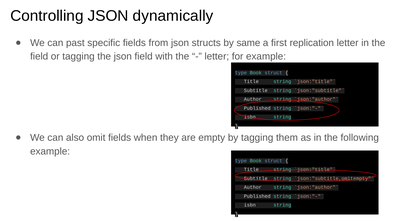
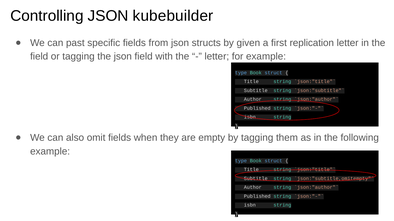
dynamically: dynamically -> kubebuilder (173, 16)
same: same -> given (248, 43)
